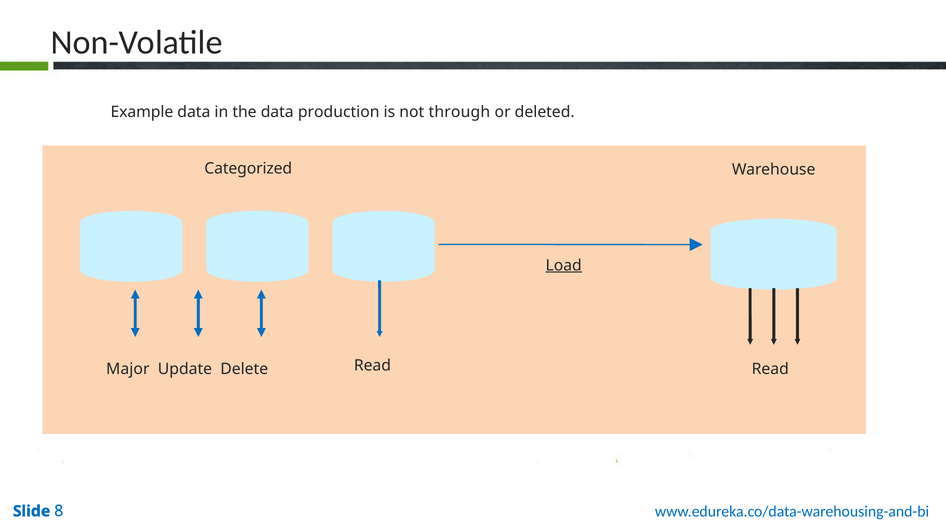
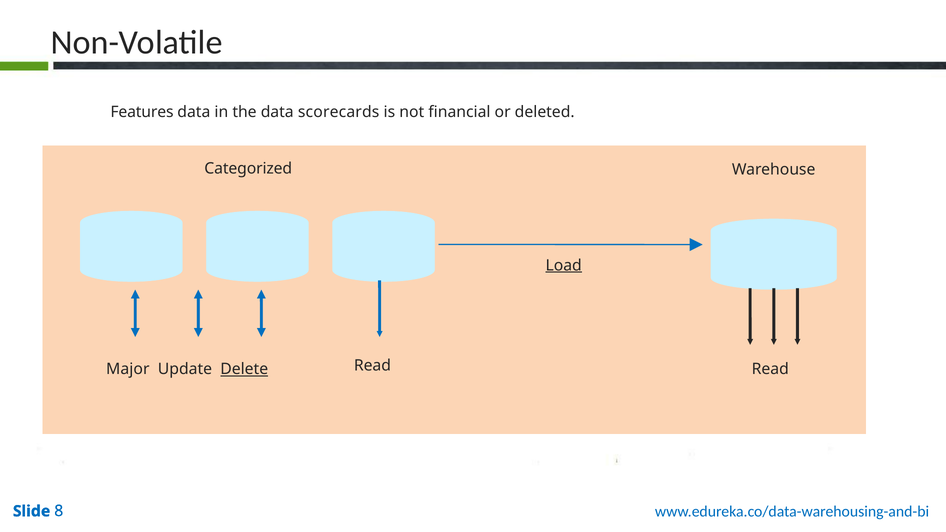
Example: Example -> Features (142, 112)
production: production -> scorecards (339, 112)
through: through -> financial (459, 112)
Delete underline: none -> present (244, 369)
